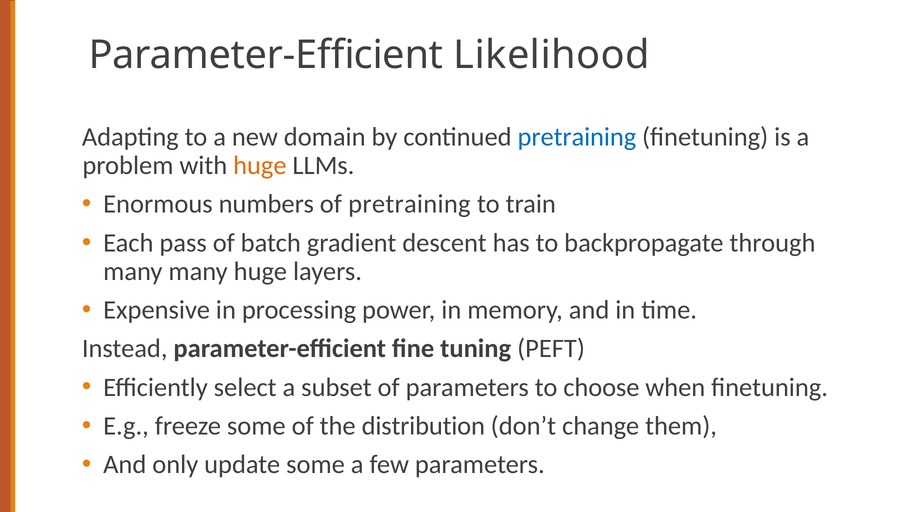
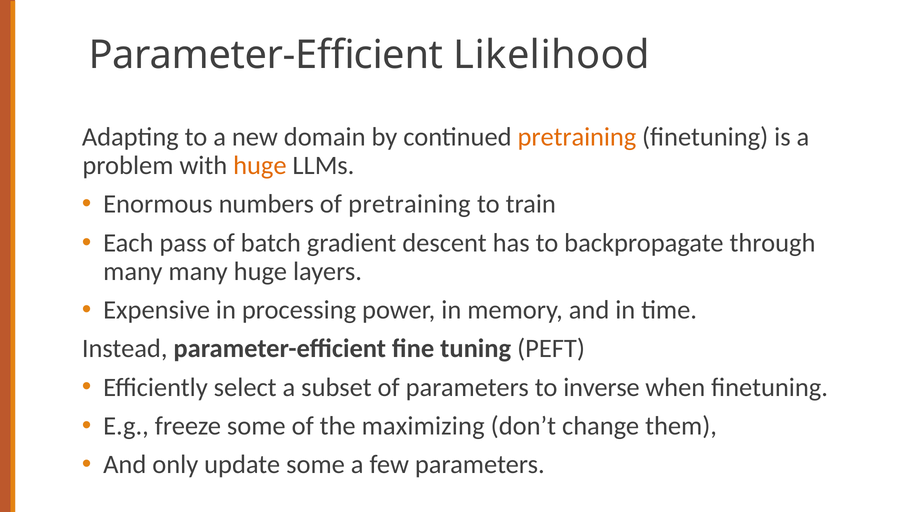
pretraining colour: blue -> orange (577, 137)
choose: choose -> inverse (601, 387)
distribution: distribution -> maximizing (423, 426)
